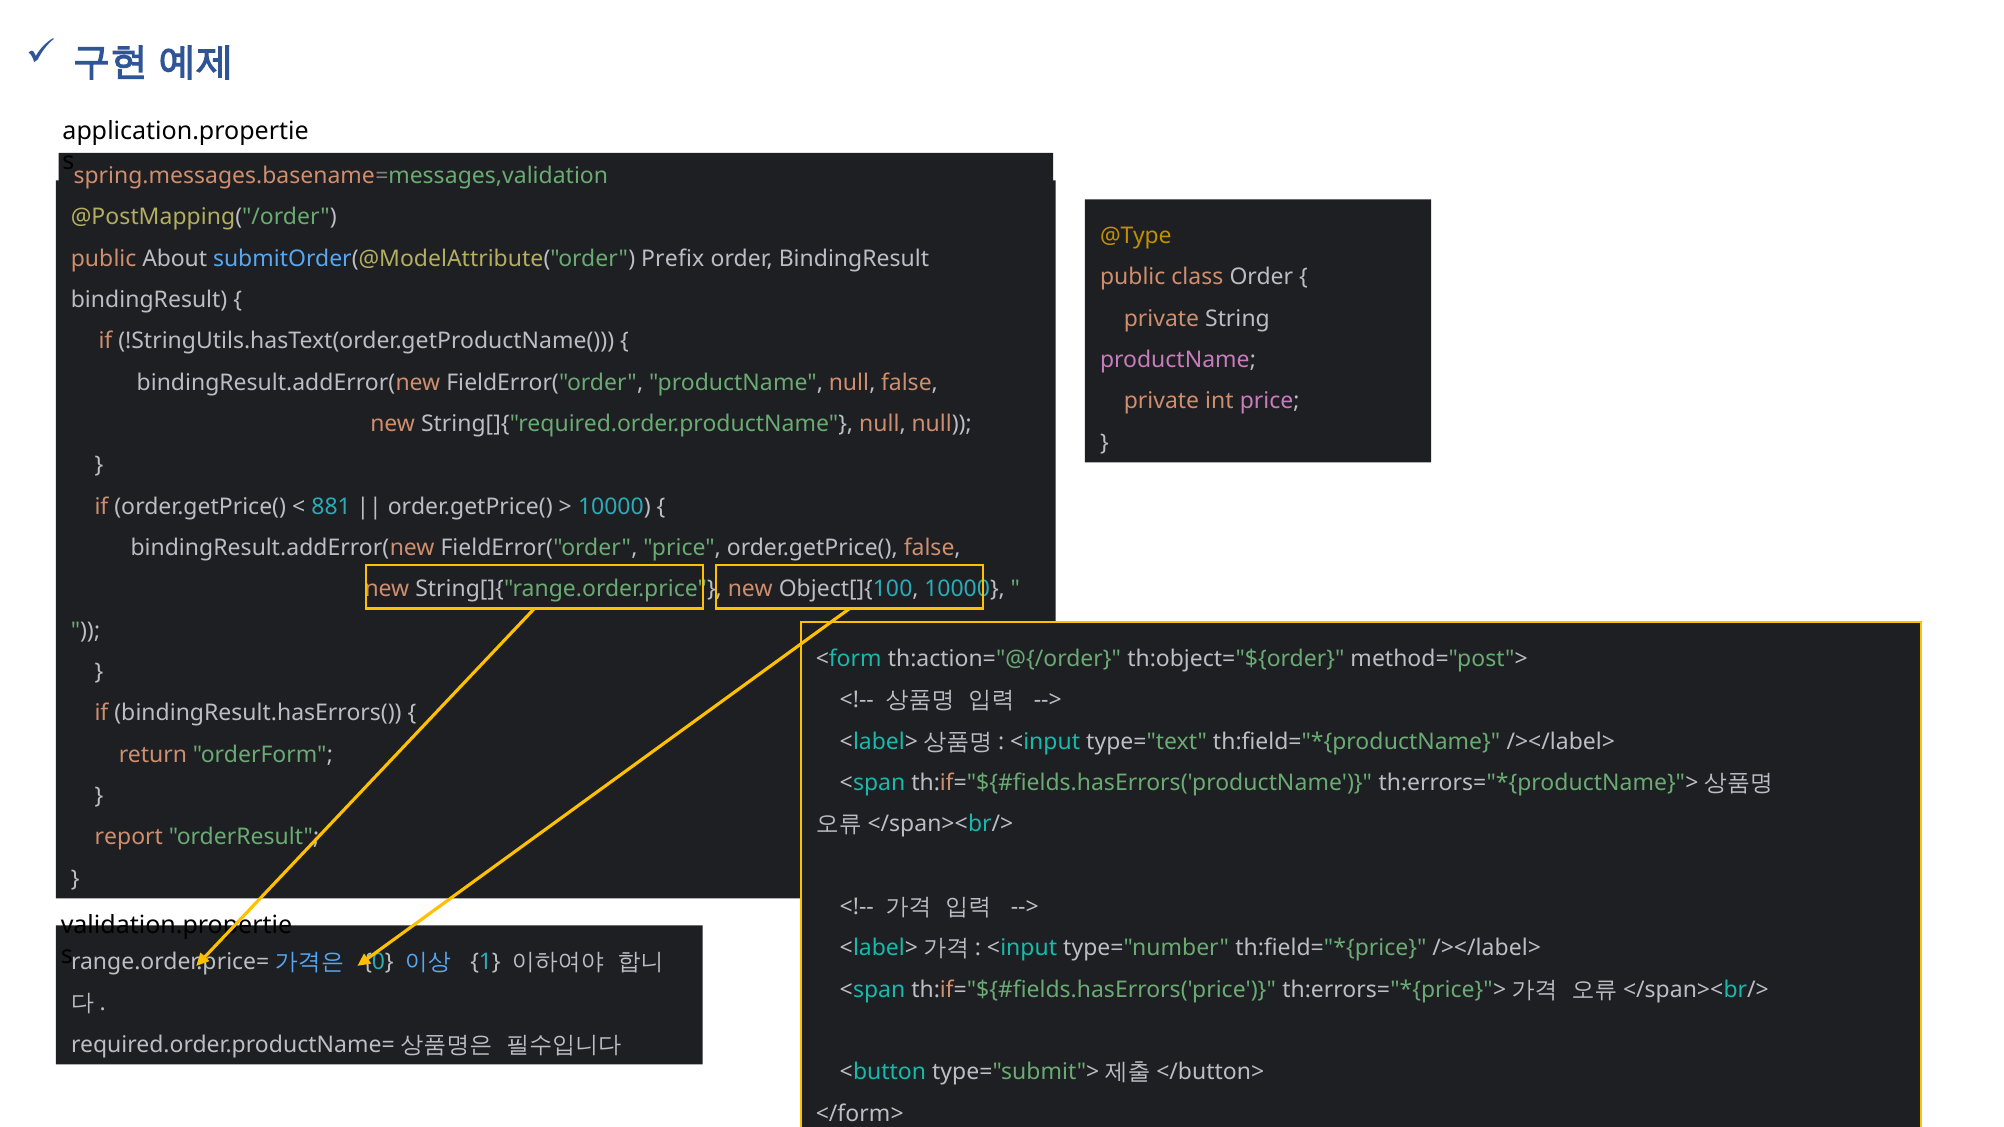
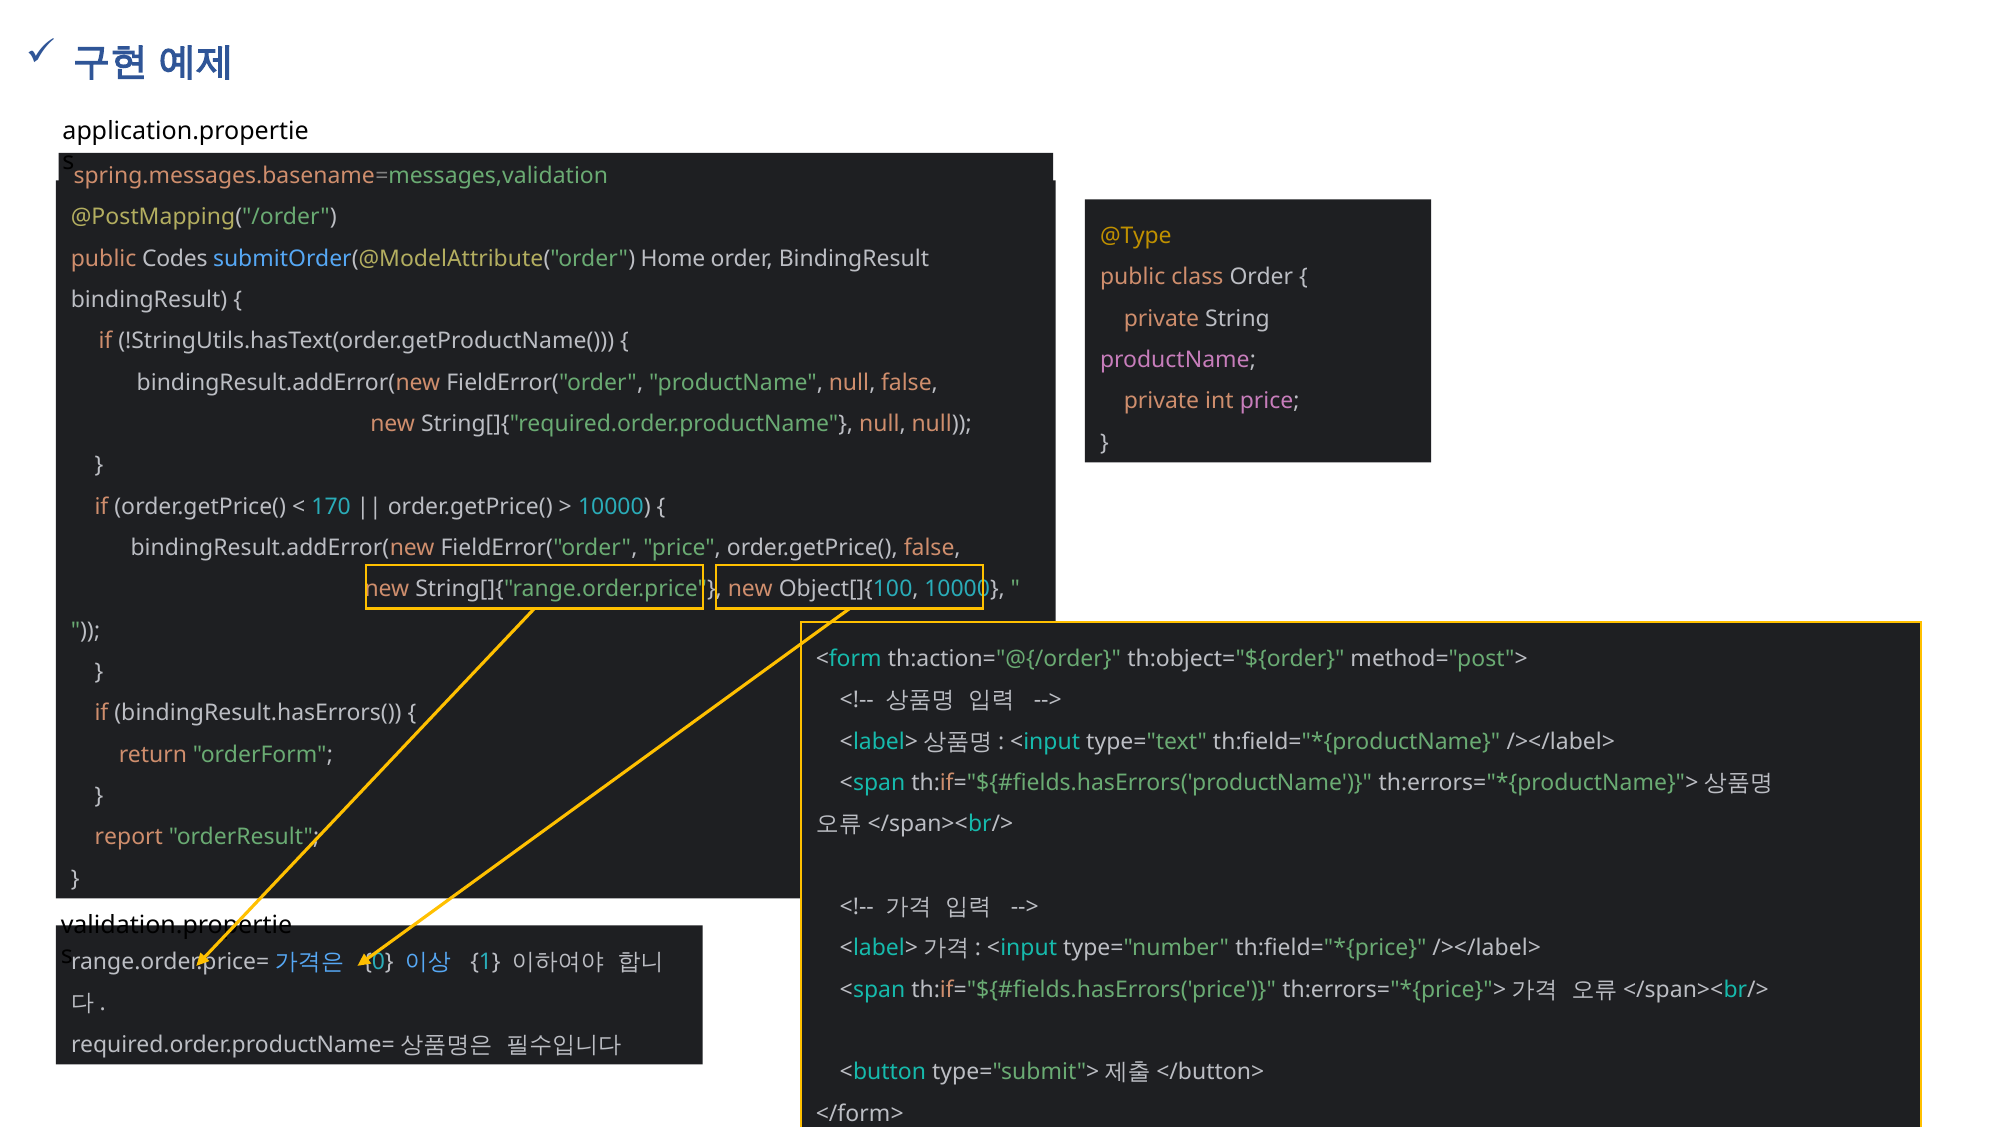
About: About -> Codes (175, 259)
Prefix: Prefix -> Home (673, 259)
881: 881 -> 170 (331, 507)
